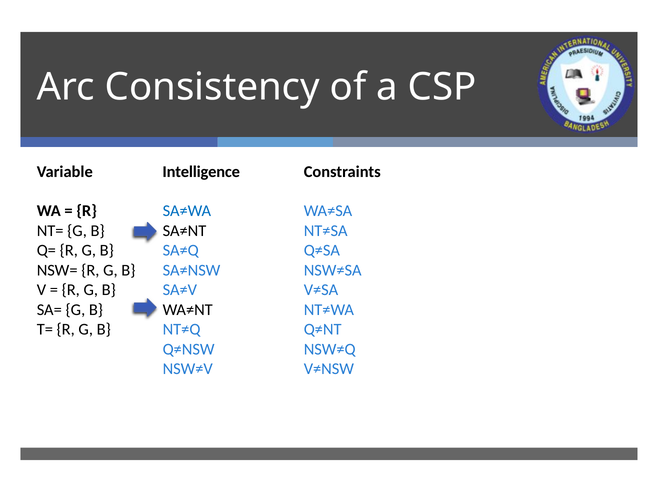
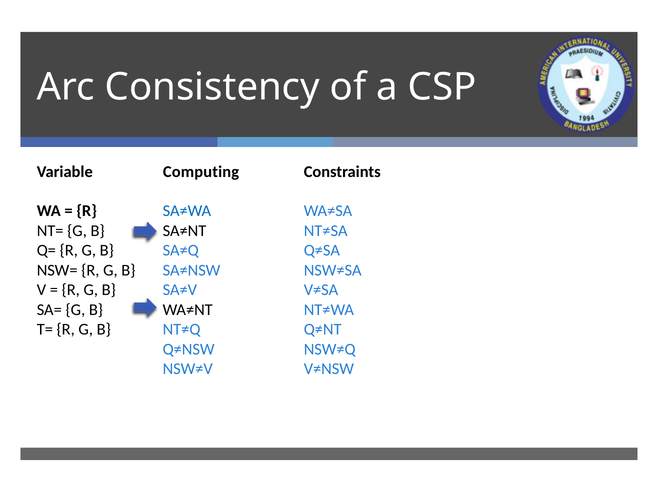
Intelligence: Intelligence -> Computing (201, 172)
